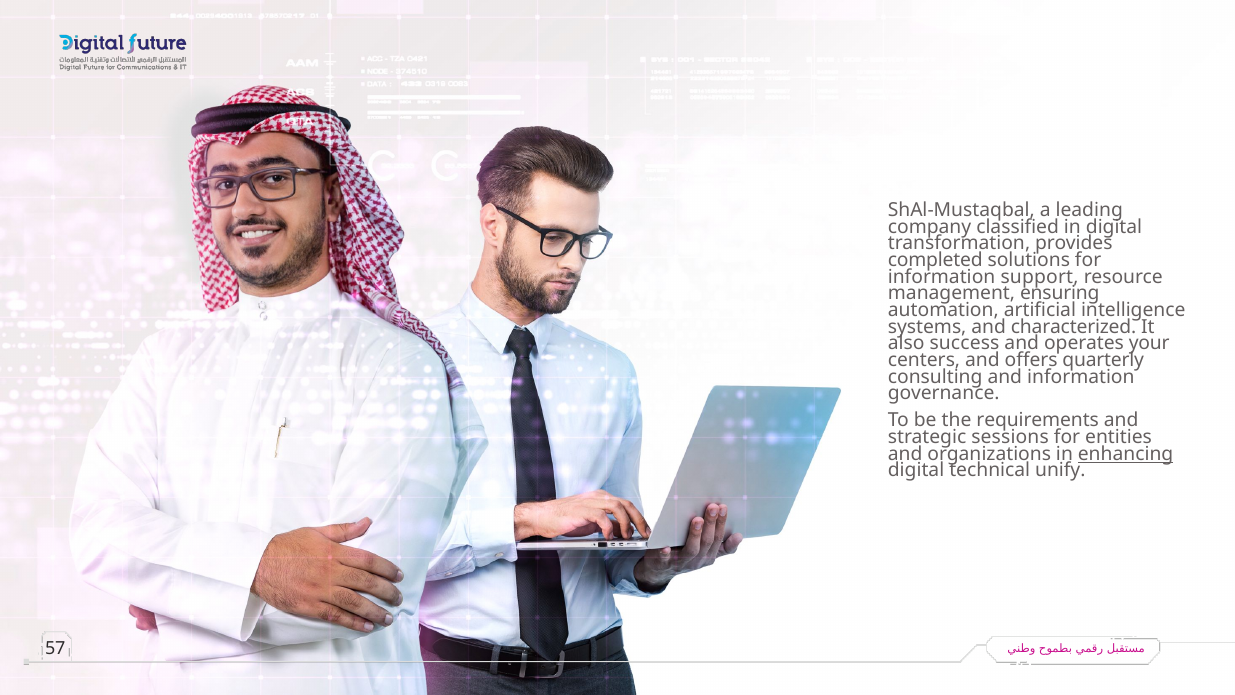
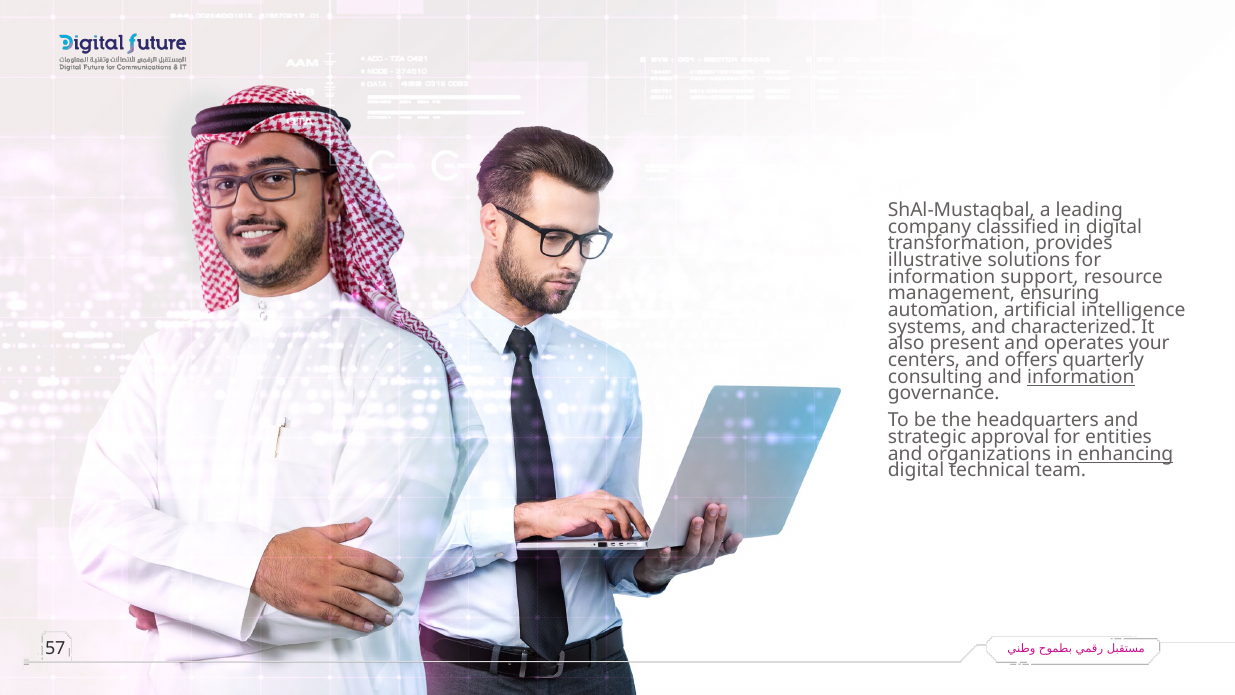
completed: completed -> illustrative (935, 260)
success: success -> present (965, 343)
information underline: none -> present (1081, 377)
requirements: requirements -> headquarters (1038, 420)
sessions: sessions -> approval (1010, 437)
unify: unify -> team (1060, 470)
